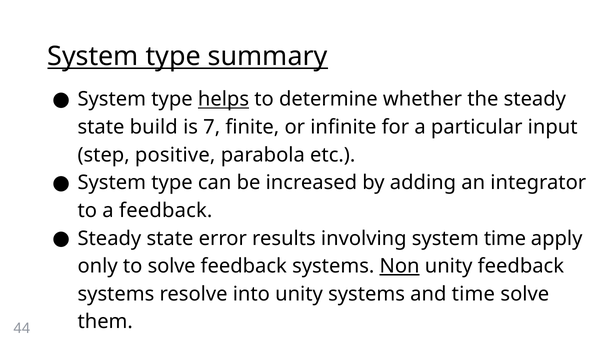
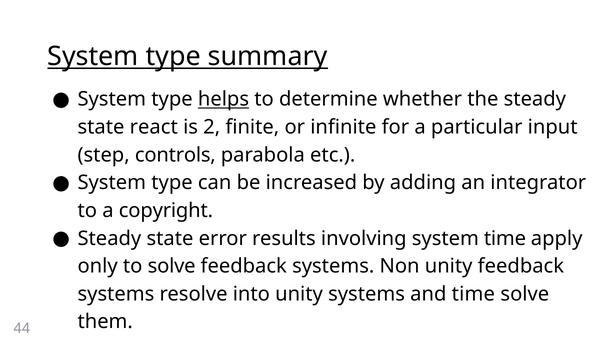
build: build -> react (154, 127)
7: 7 -> 2 (212, 127)
positive: positive -> controls (175, 155)
a feedback: feedback -> copyright (166, 211)
Non underline: present -> none (400, 266)
